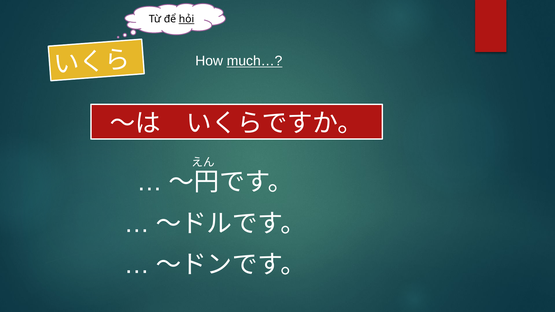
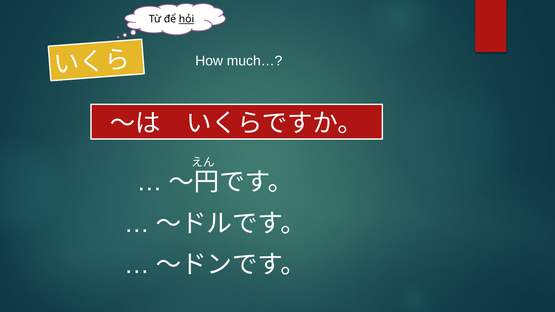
much… underline: present -> none (255, 61)
